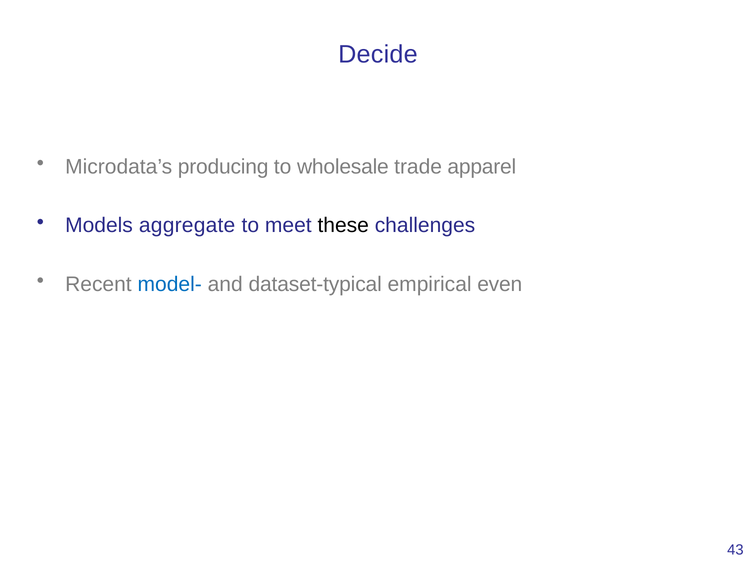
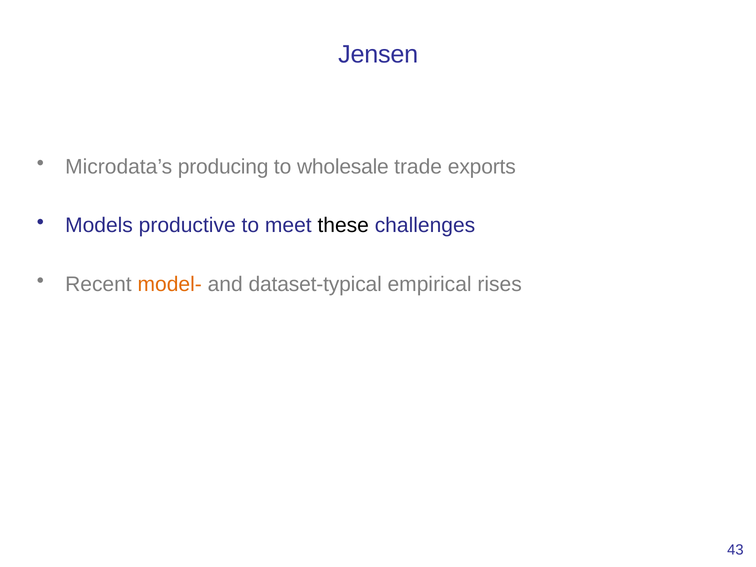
Decide: Decide -> Jensen (378, 54)
apparel: apparel -> exports (482, 167)
aggregate: aggregate -> productive (187, 226)
model- colour: blue -> orange (170, 284)
even: even -> rises (500, 284)
